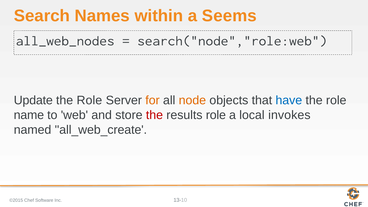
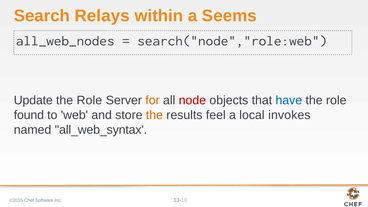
Names: Names -> Relays (102, 16)
node colour: orange -> red (192, 100)
name: name -> found (29, 115)
the colour: red -> orange (154, 115)
results role: role -> feel (216, 115)
all_web_create: all_web_create -> all_web_syntax (101, 130)
